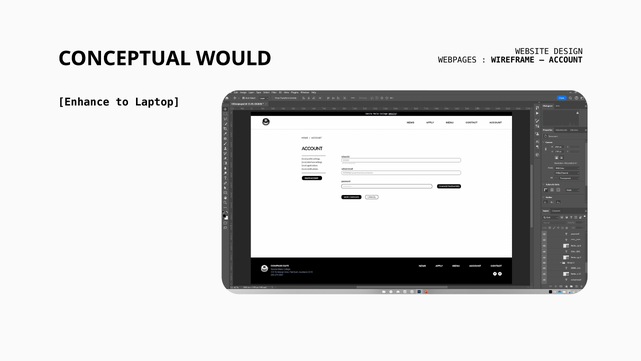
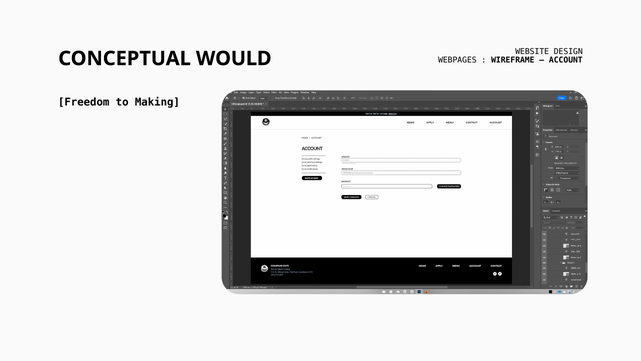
Enhance: Enhance -> Freedom (84, 102)
Laptop: Laptop -> Making (157, 102)
